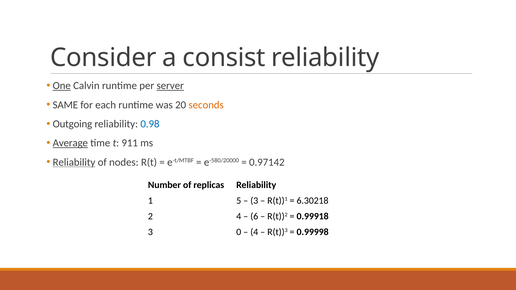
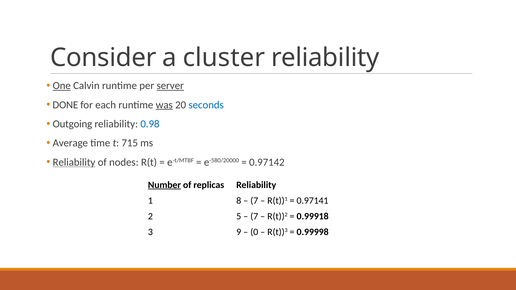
consist: consist -> cluster (224, 58)
SAME: SAME -> DONE (65, 105)
was underline: none -> present (164, 105)
seconds colour: orange -> blue (206, 105)
Average underline: present -> none (70, 143)
911: 911 -> 715 (130, 143)
Number underline: none -> present (164, 185)
5: 5 -> 8 (239, 201)
3: 3 -> 7 (254, 201)
6.30218: 6.30218 -> 0.97141 (313, 201)
2 4: 4 -> 5 (239, 216)
6: 6 -> 7 (254, 216)
0: 0 -> 9 (239, 232)
4: 4 -> 0 (254, 232)
